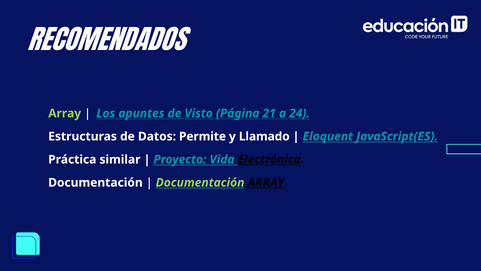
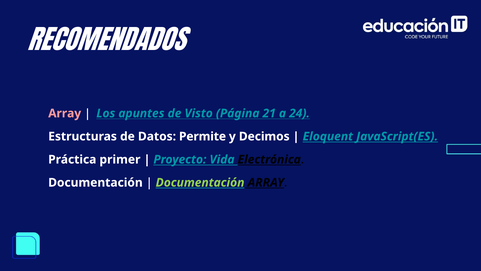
Array colour: light green -> pink (65, 113)
Llamado: Llamado -> Decimos (264, 136)
similar: similar -> primer (120, 159)
